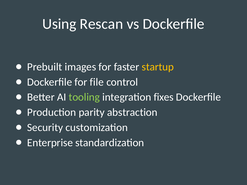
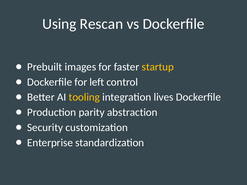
file: file -> left (97, 82)
tooling colour: light green -> yellow (84, 97)
fixes: fixes -> lives (164, 97)
